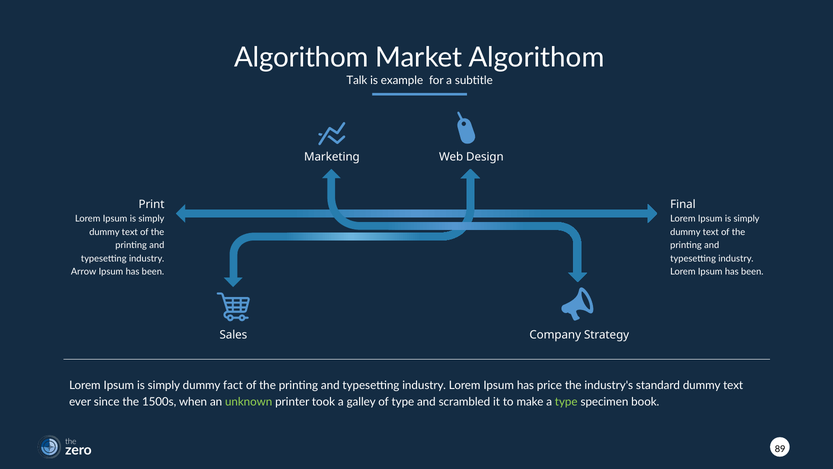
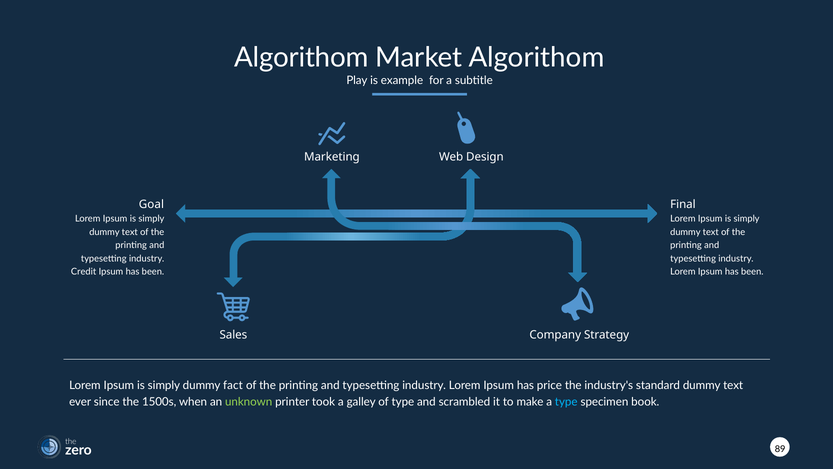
Talk: Talk -> Play (357, 80)
Print: Print -> Goal (151, 204)
Arrow: Arrow -> Credit (84, 272)
type colour: light green -> light blue (566, 402)
